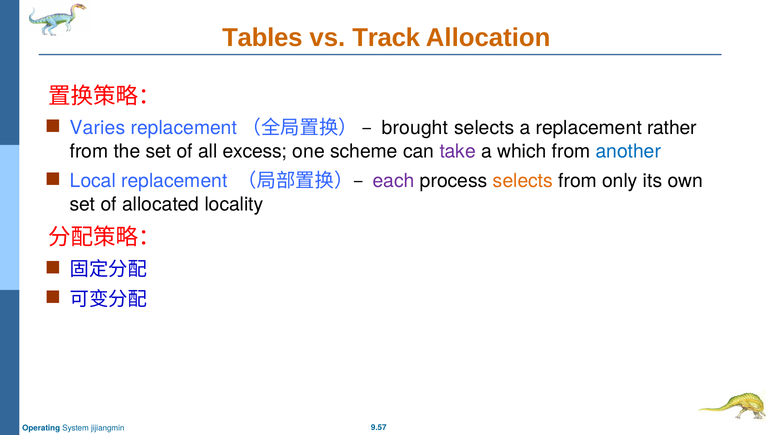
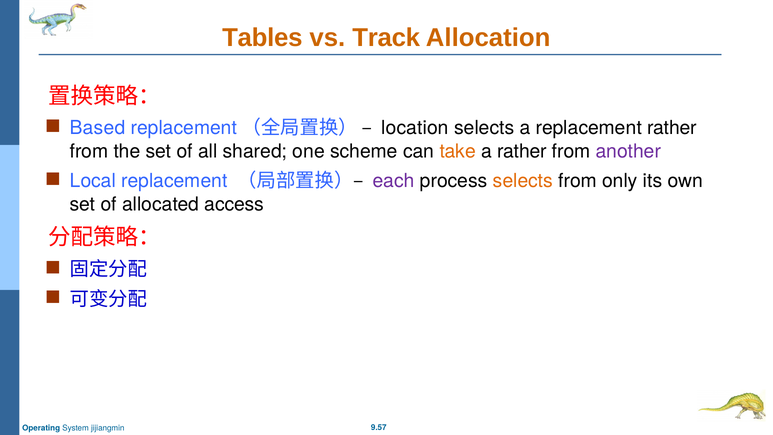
Varies: Varies -> Based (98, 128)
brought: brought -> location (415, 128)
excess: excess -> shared (255, 151)
take colour: purple -> orange (458, 151)
a which: which -> rather (522, 151)
another colour: blue -> purple (628, 151)
locality: locality -> access (234, 204)
